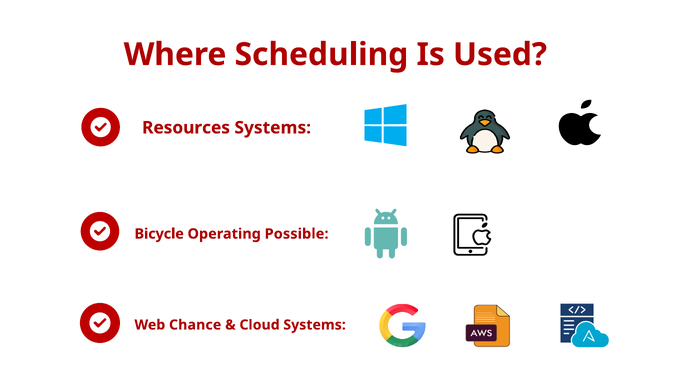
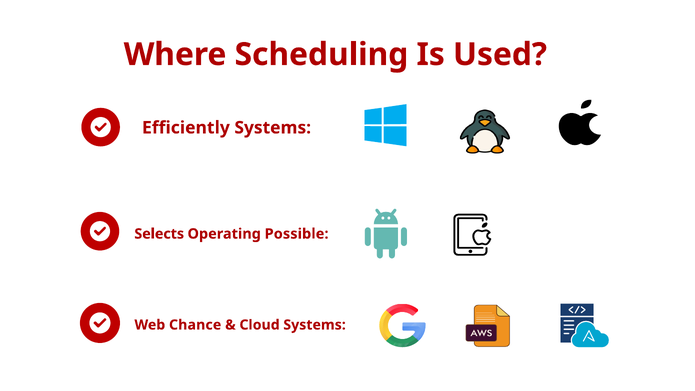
Resources: Resources -> Efficiently (186, 128)
Bicycle: Bicycle -> Selects (159, 234)
